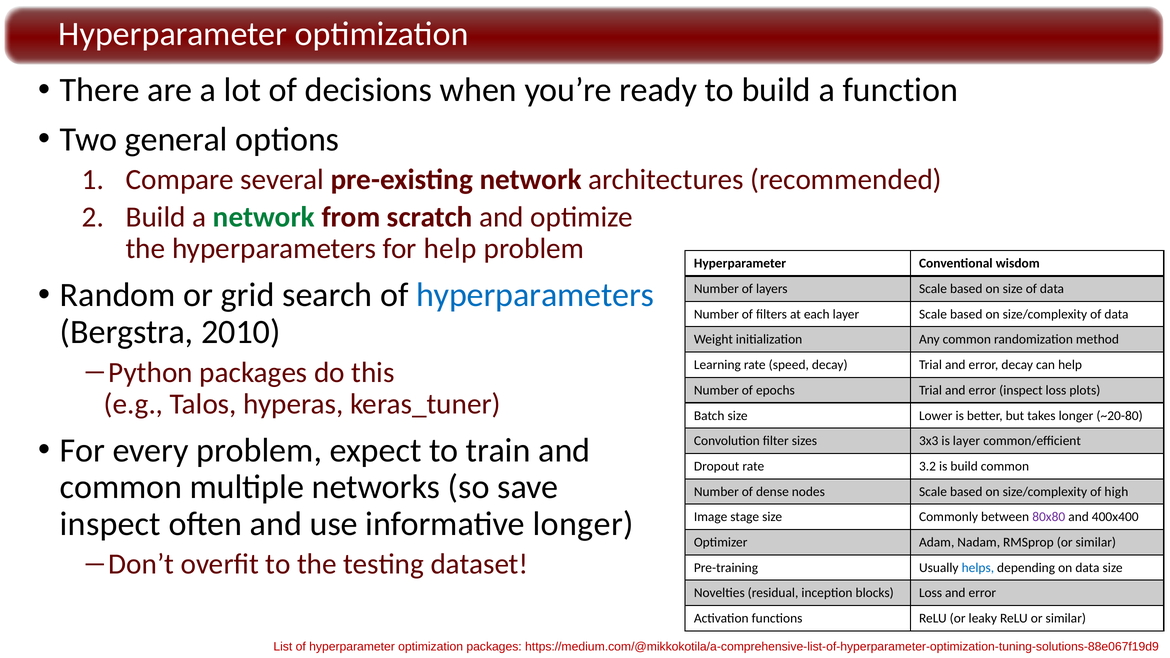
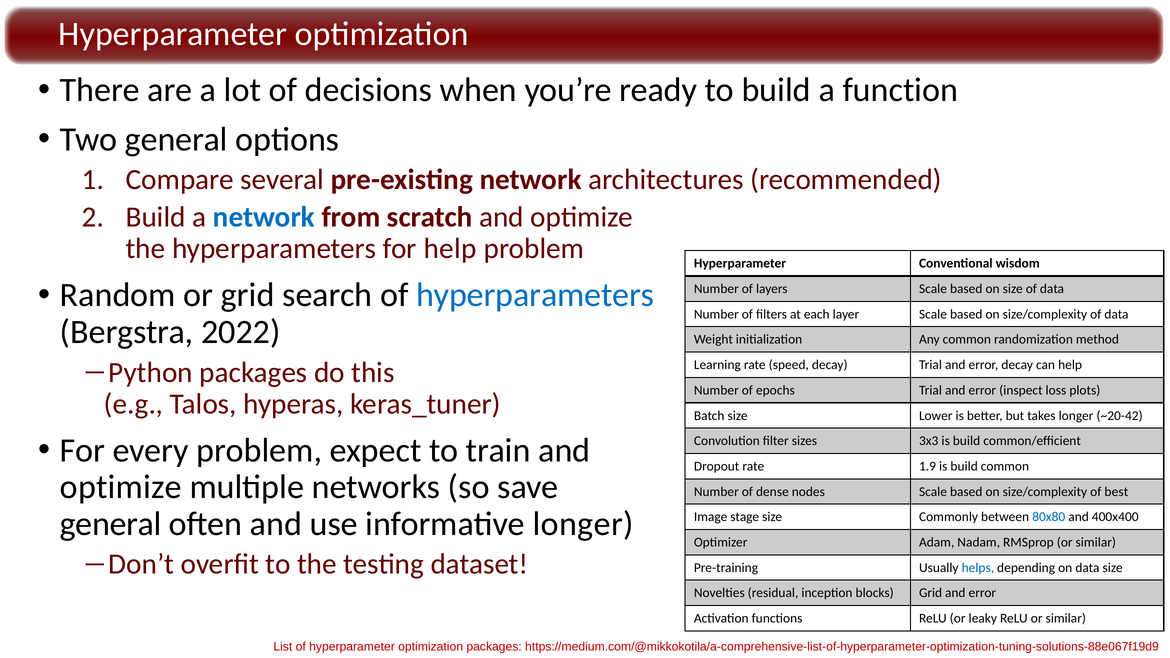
network colour: green -> blue (264, 217)
2010: 2010 -> 2022 (241, 332)
~20-80: ~20-80 -> ~20-42 (1120, 416)
3x3 is layer: layer -> build (966, 441)
3.2: 3.2 -> 1.9 (928, 466)
common: common -> optimize (121, 487)
high: high -> best (1116, 492)
inspect: inspect -> general (111, 524)
80x80 colour: purple -> blue (1049, 517)
blocks Loss: Loss -> Grid (931, 593)
